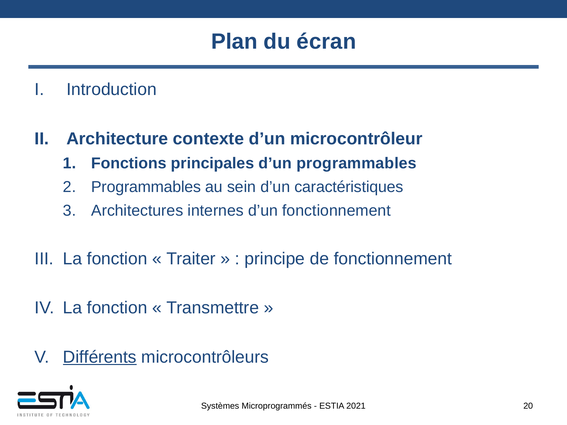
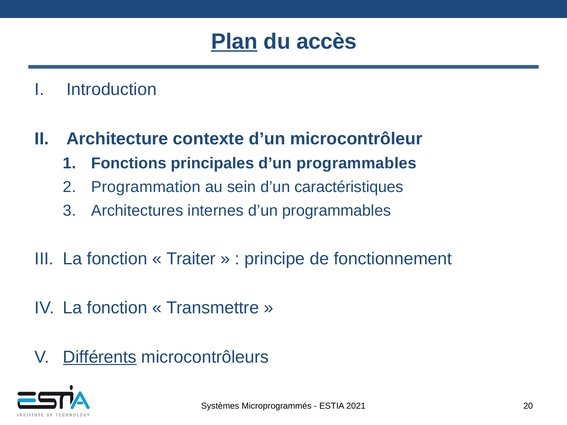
Plan underline: none -> present (234, 42)
écran: écran -> accès (327, 42)
Programmables: Programmables -> Programmation (146, 187)
internes d’un fonctionnement: fonctionnement -> programmables (337, 211)
